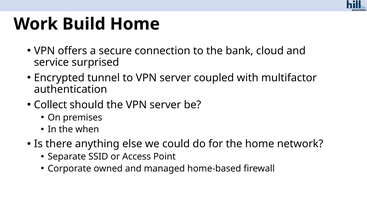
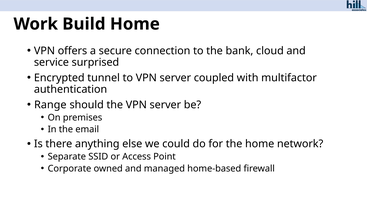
Collect: Collect -> Range (50, 105)
when: when -> email (87, 129)
